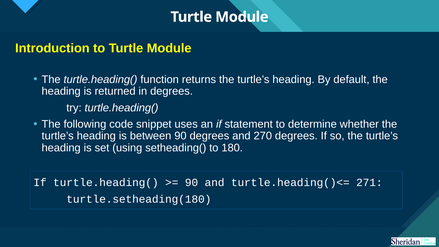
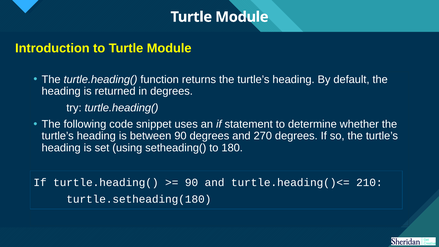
271: 271 -> 210 (369, 183)
